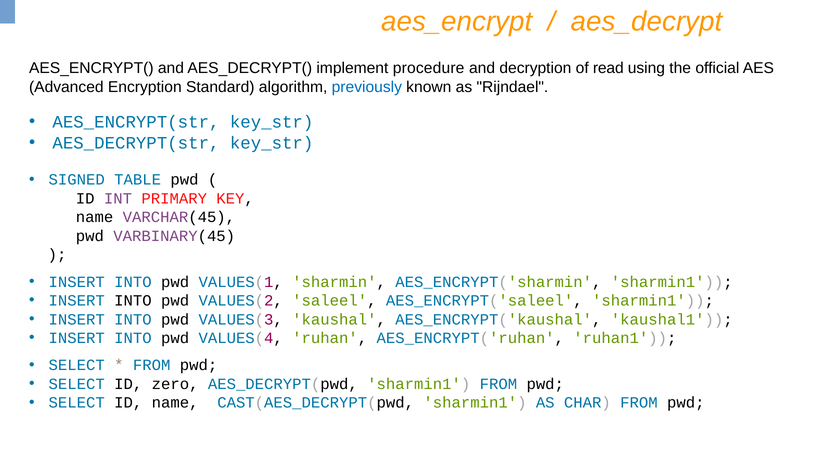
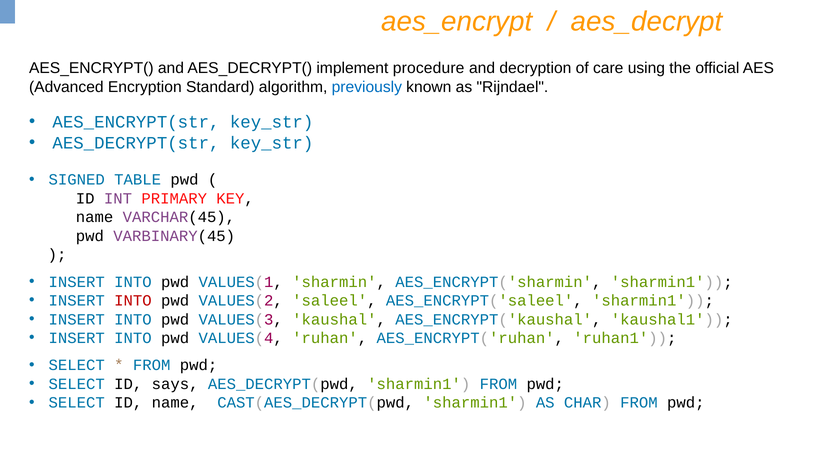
read: read -> care (608, 68)
INTO colour: black -> red (133, 300)
zero: zero -> says (175, 384)
